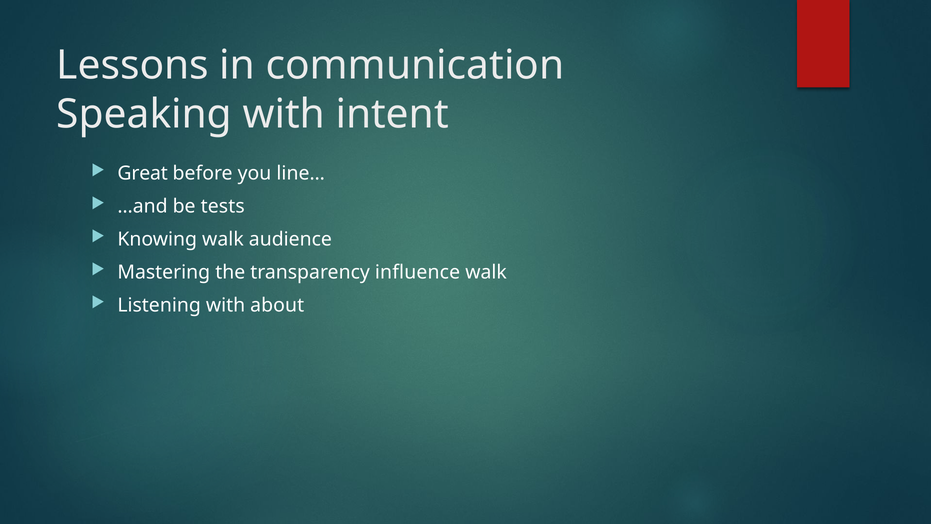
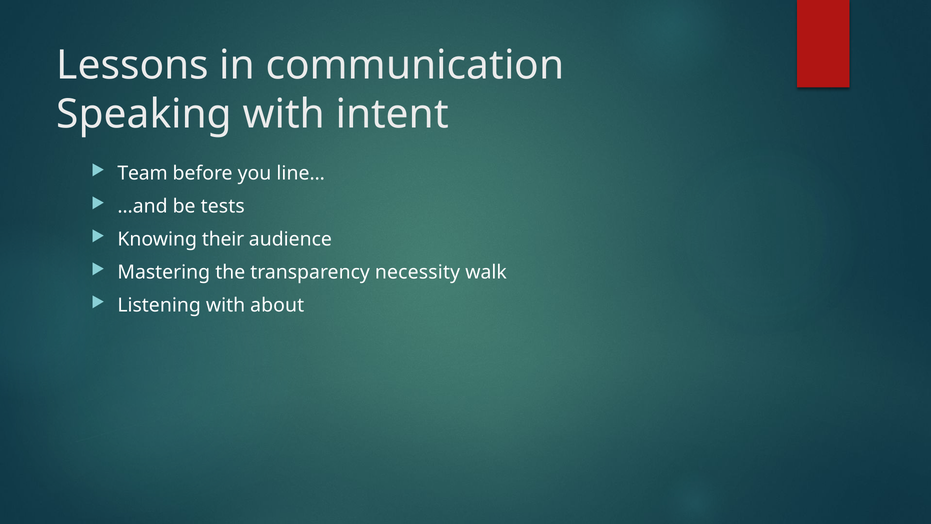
Great: Great -> Team (143, 173)
Knowing walk: walk -> their (223, 239)
influence: influence -> necessity (418, 272)
